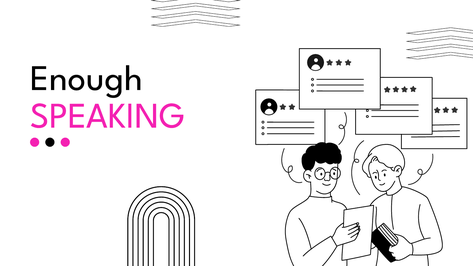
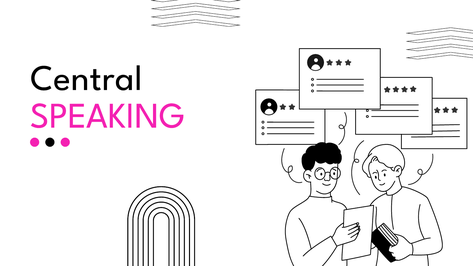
Enough: Enough -> Central (86, 78)
